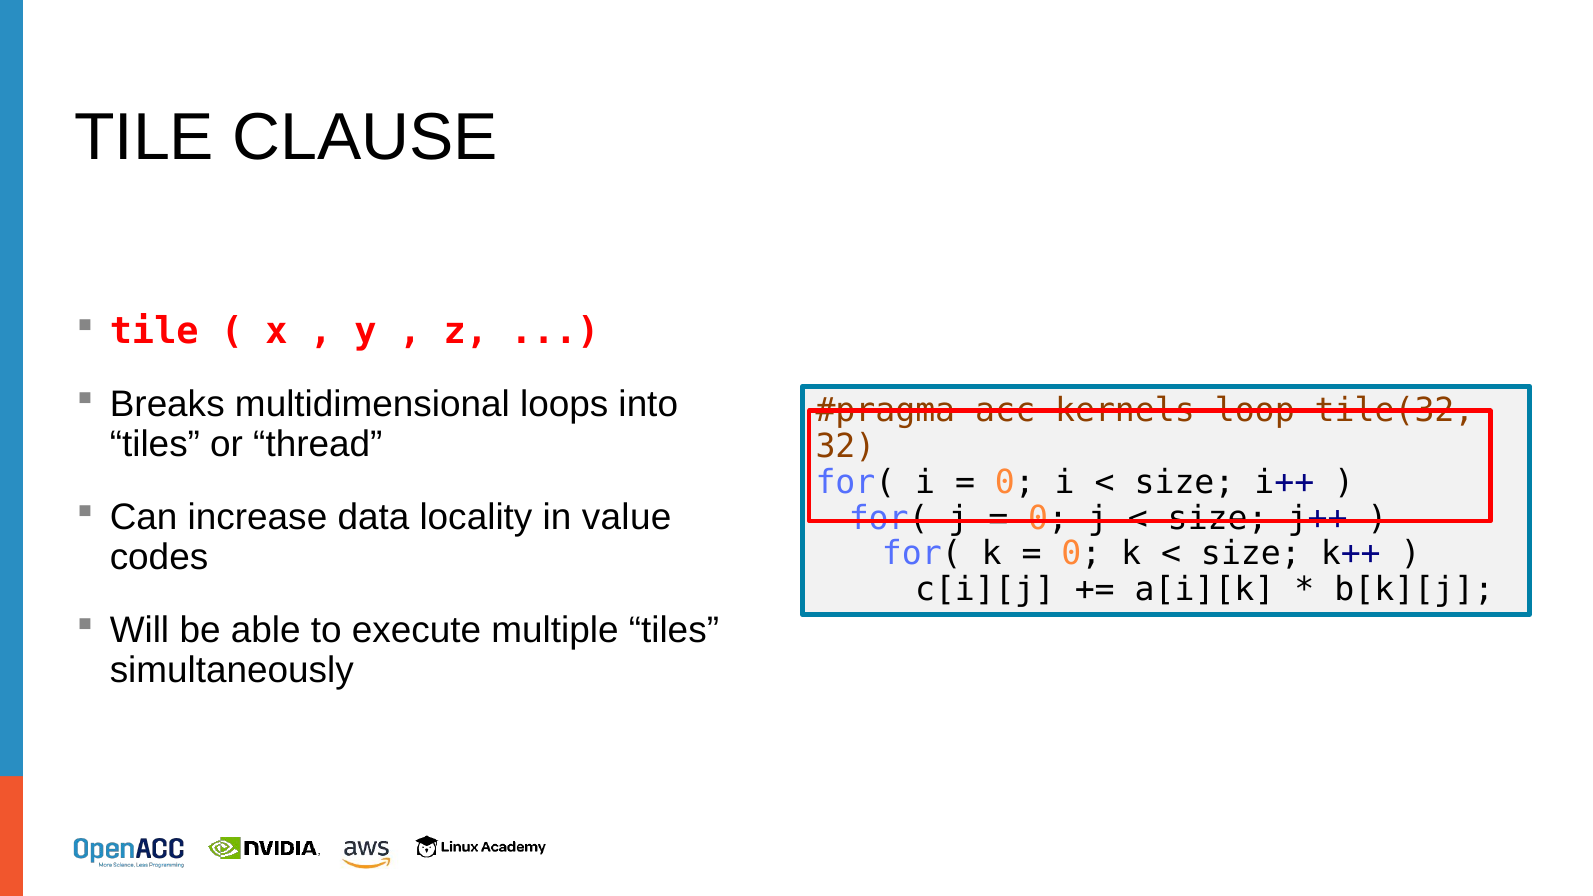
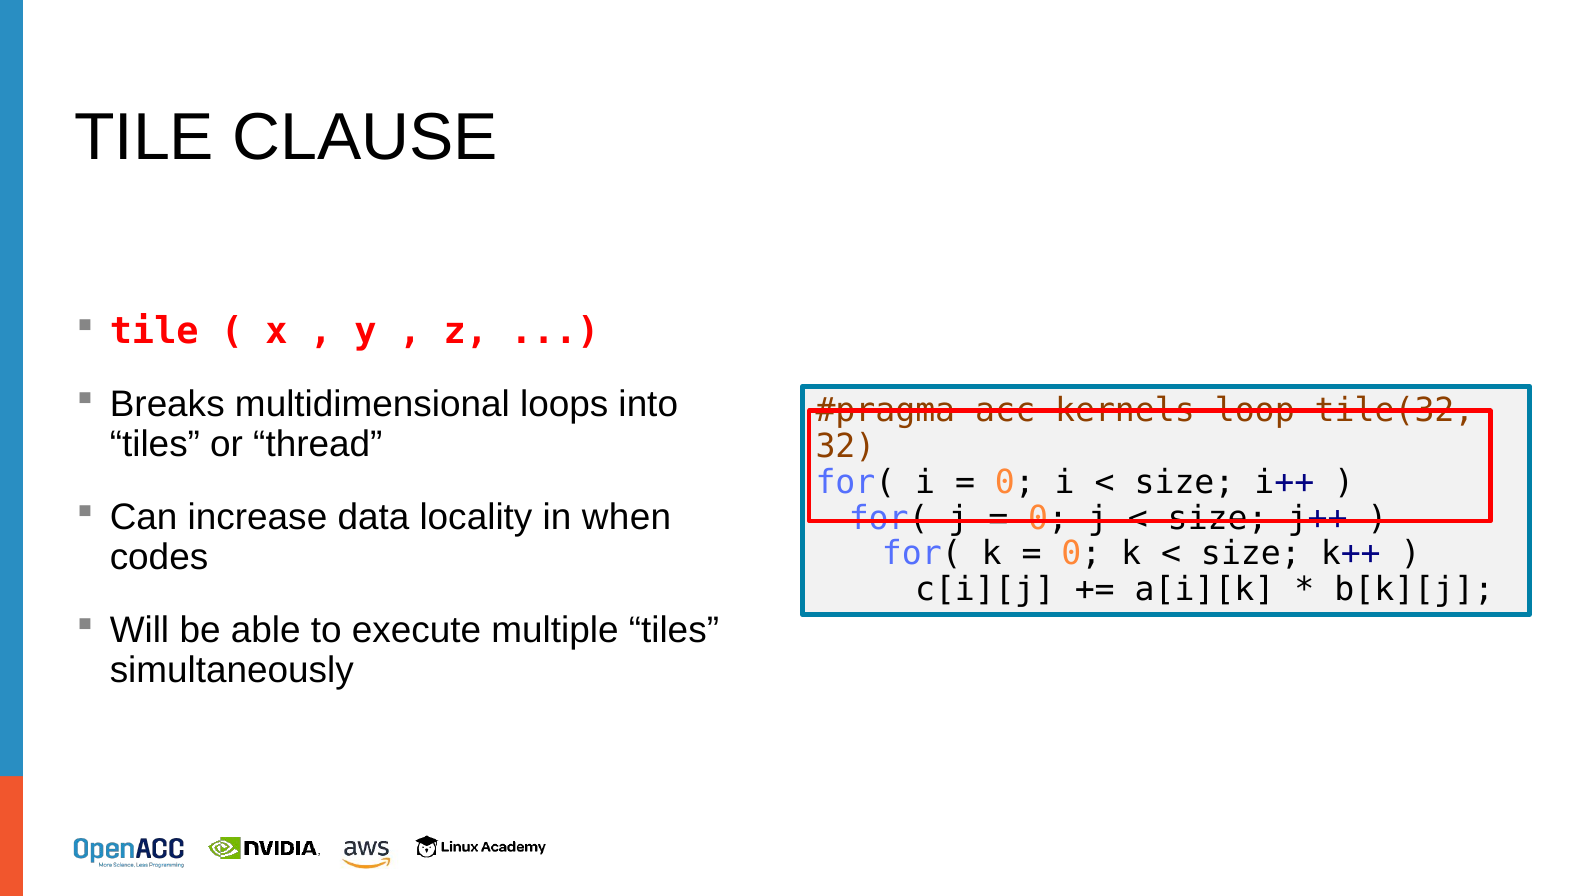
value: value -> when (627, 518)
